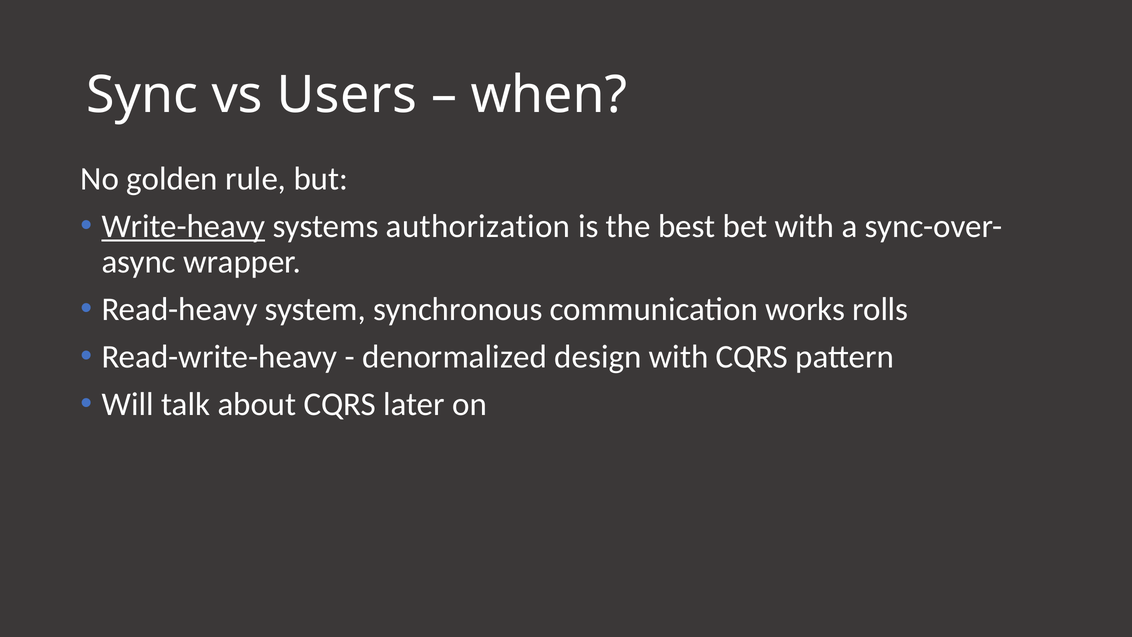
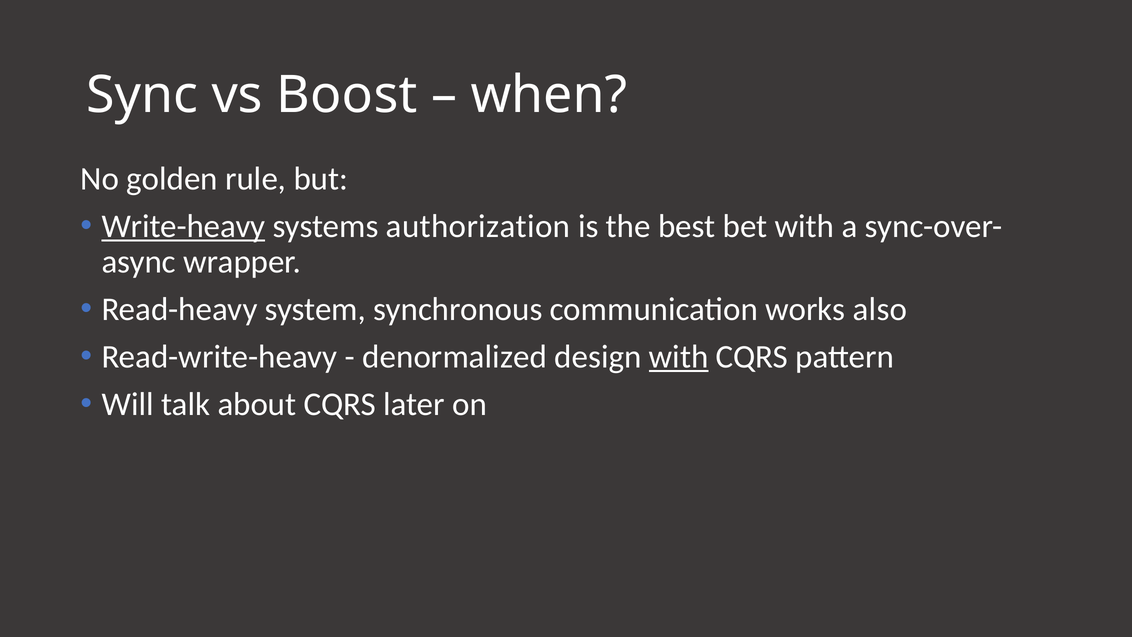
Users: Users -> Boost (347, 95)
rolls: rolls -> also (880, 309)
with underline: none -> present (679, 357)
